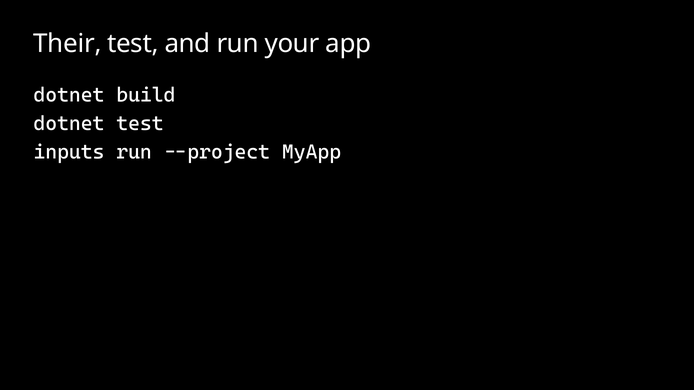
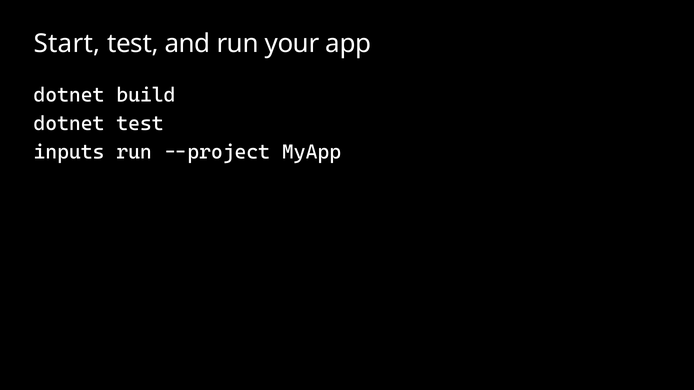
Their: Their -> Start (67, 43)
